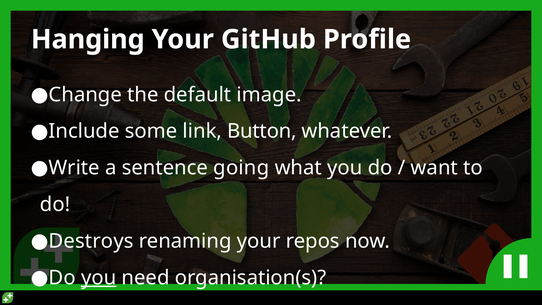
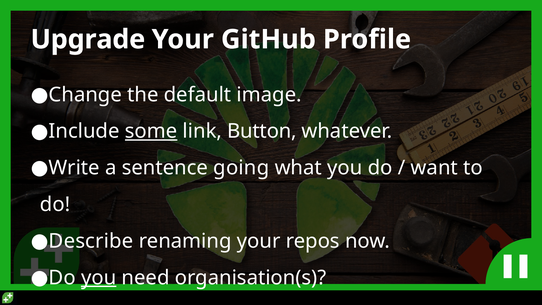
Hanging: Hanging -> Upgrade (88, 39)
some underline: none -> present (151, 131)
Destroys: Destroys -> Describe (91, 241)
